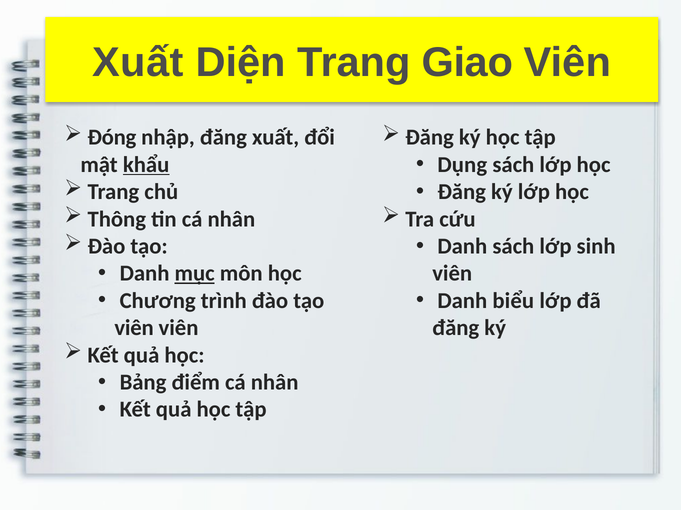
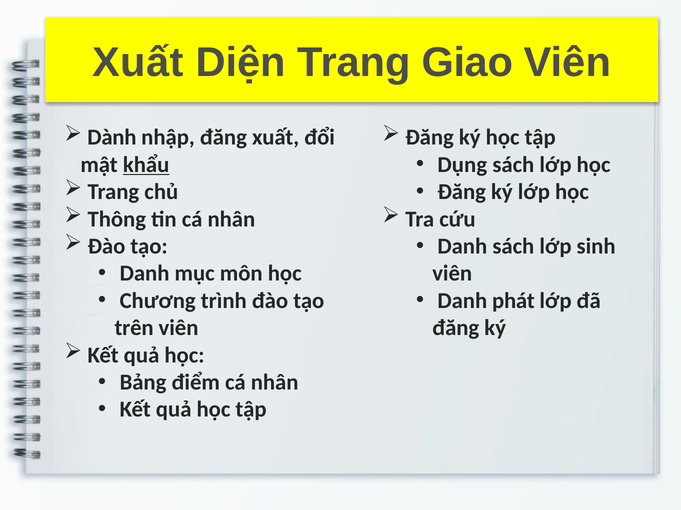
Đóng: Đóng -> Dành (112, 138)
mục underline: present -> none (195, 274)
biểu: biểu -> phát (513, 301)
viên: viên -> trên (134, 328)
